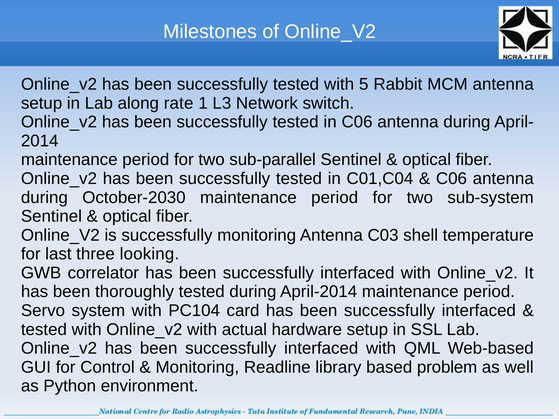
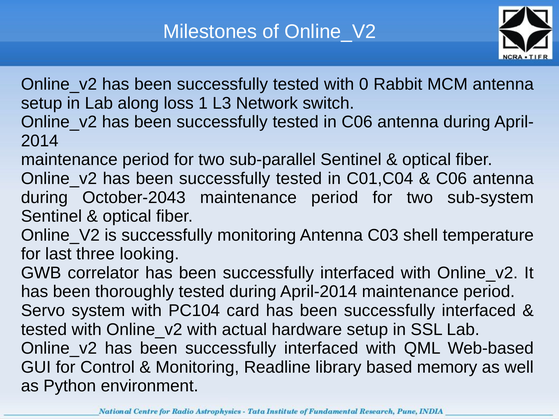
5: 5 -> 0 (364, 84)
rate: rate -> loss (179, 103)
October-2030: October-2030 -> October-2043 (134, 198)
problem: problem -> memory (447, 367)
